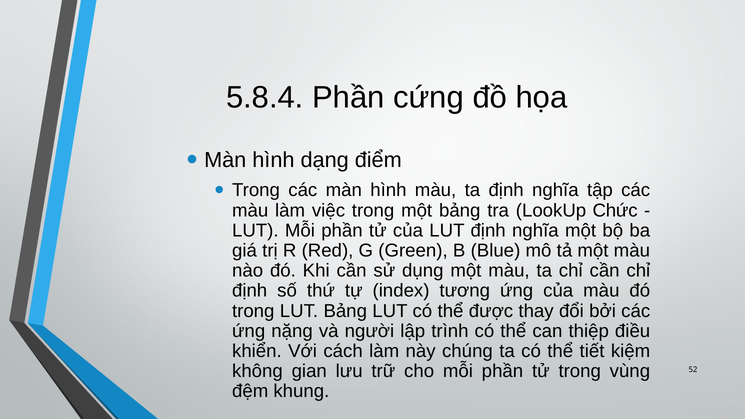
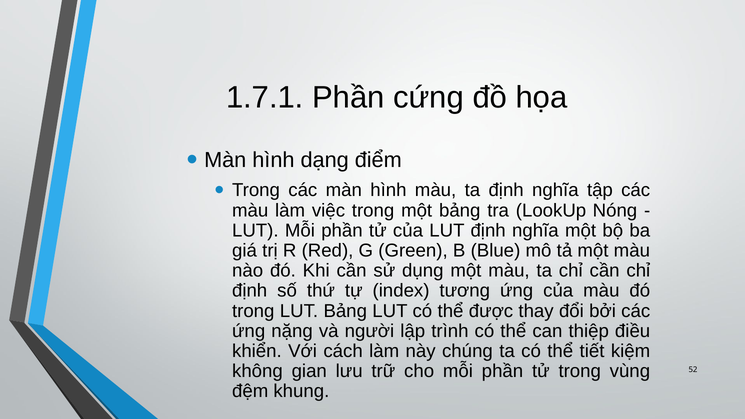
5.8.4: 5.8.4 -> 1.7.1 (265, 98)
Chức: Chức -> Nóng (615, 210)
